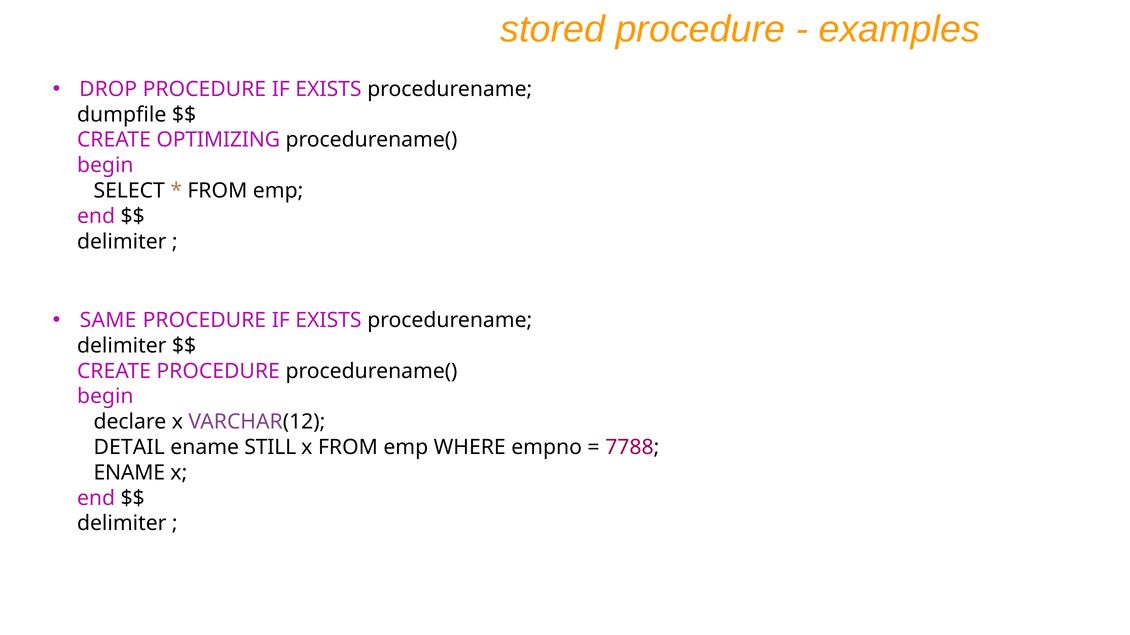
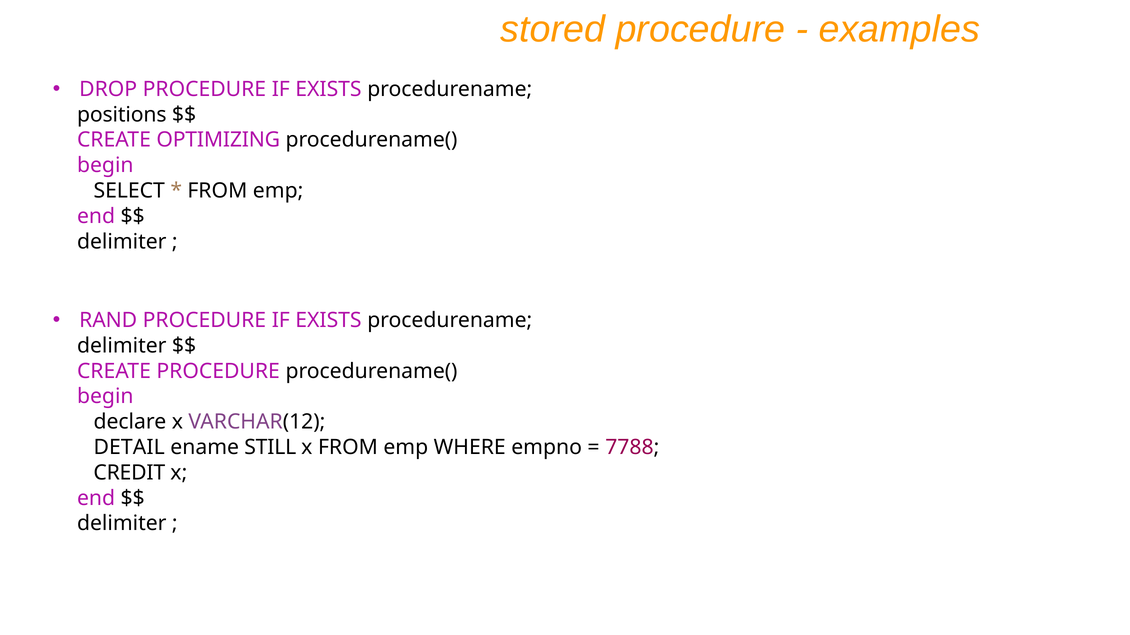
dumpfile: dumpfile -> positions (122, 115)
SAME: SAME -> RAND (108, 321)
ENAME: ENAME -> CREDIT (129, 473)
